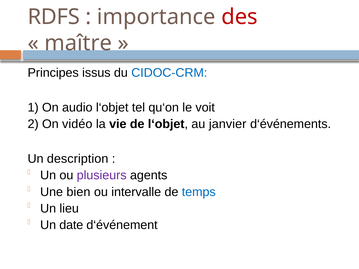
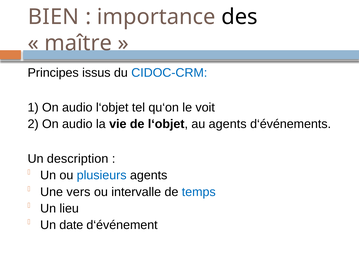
RDFS: RDFS -> BIEN (54, 17)
des colour: red -> black (239, 17)
2 On vidéo: vidéo -> audio (77, 124)
au janvier: janvier -> agents (228, 124)
plusieurs colour: purple -> blue (102, 175)
bien: bien -> vers (78, 192)
